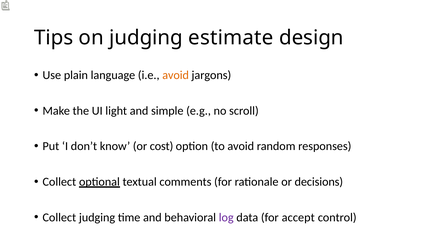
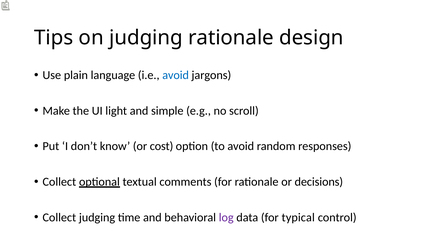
judging estimate: estimate -> rationale (231, 38)
avoid colour: orange -> blue (176, 75)
accept: accept -> typical (298, 217)
